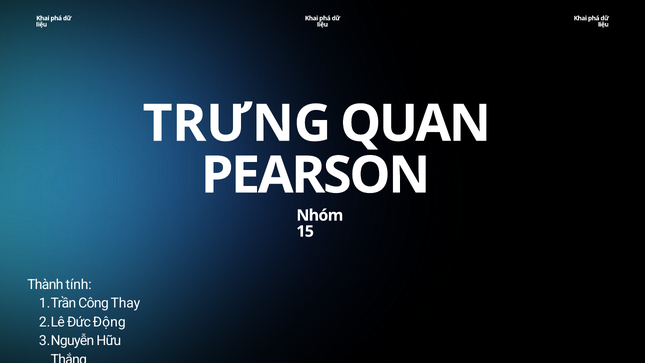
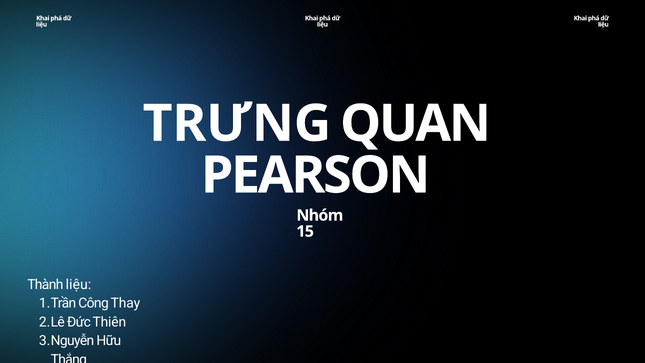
Thành tính: tính -> liệu (79, 284)
Động: Động -> Thiên (109, 322)
